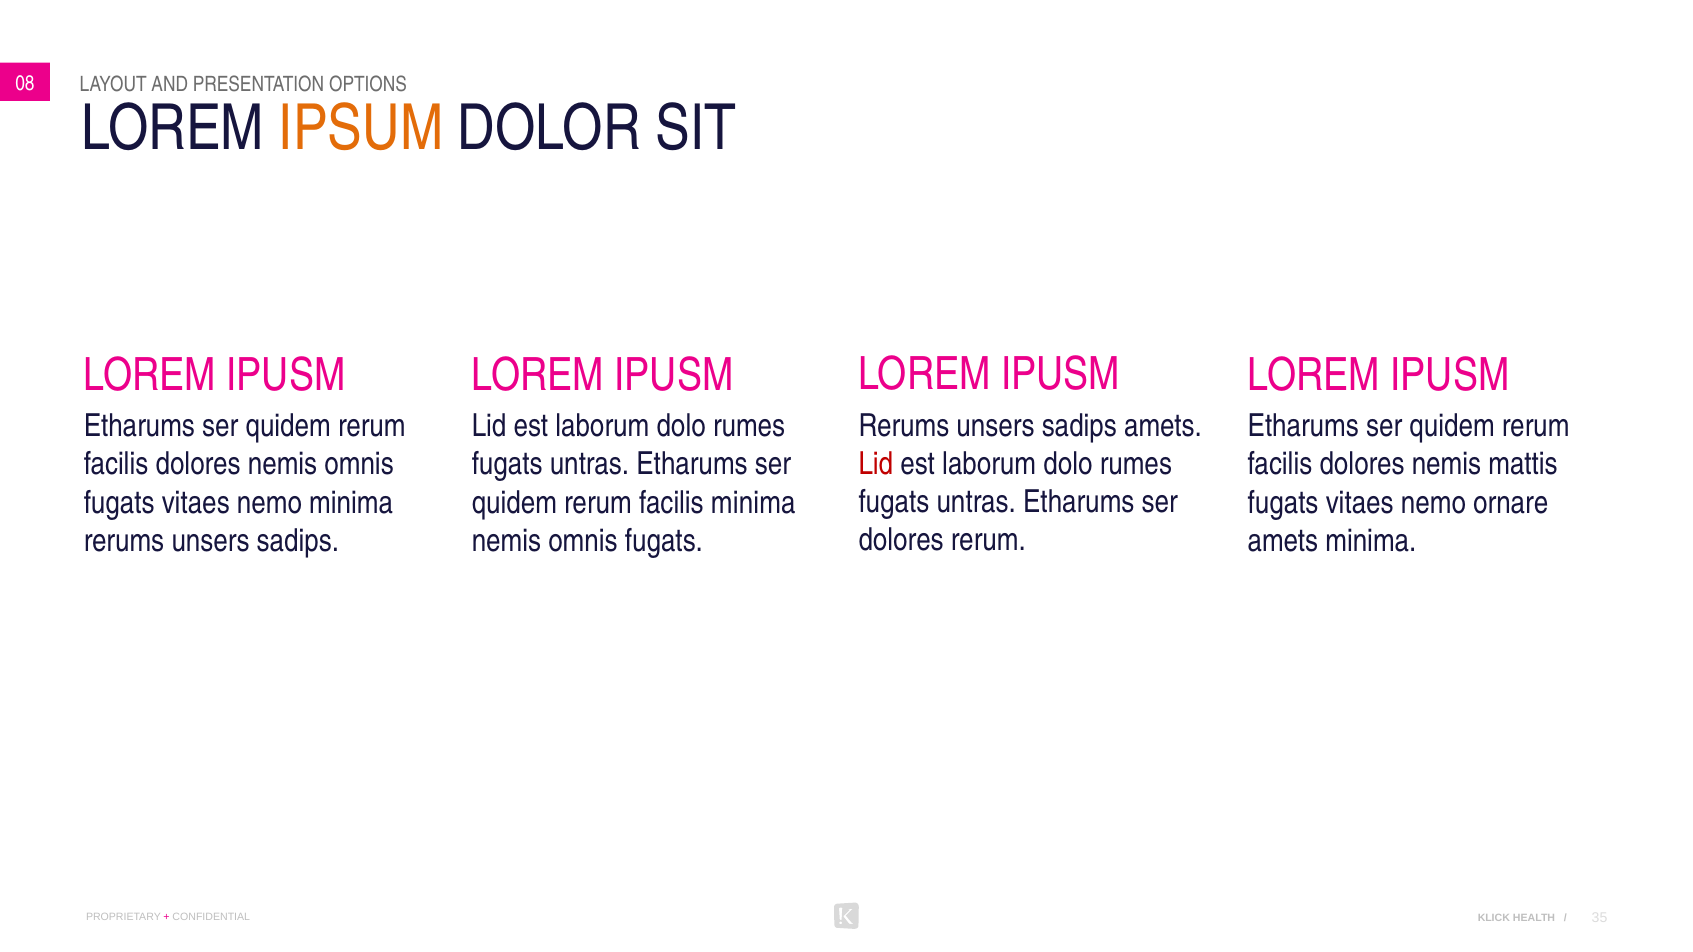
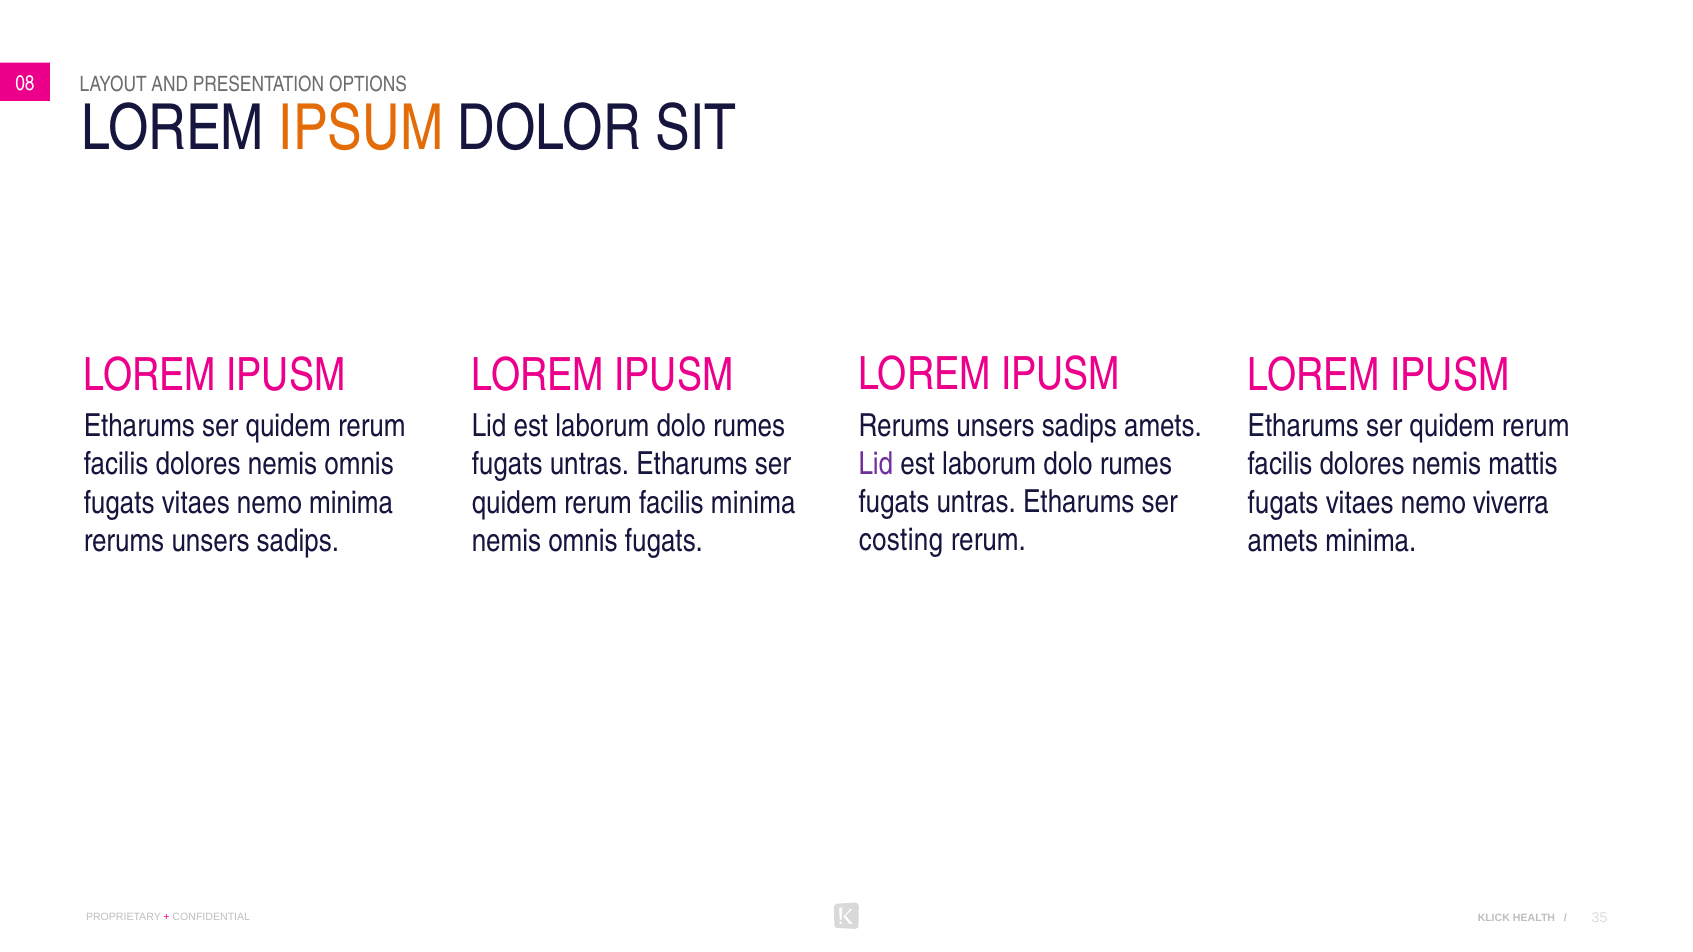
Lid colour: red -> purple (876, 464)
ornare: ornare -> viverra (1511, 502)
dolores: dolores -> costing (901, 540)
